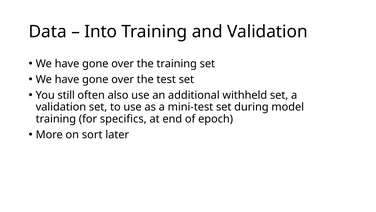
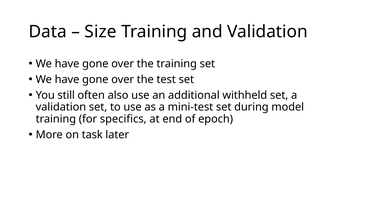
Into: Into -> Size (101, 32)
sort: sort -> task (92, 134)
